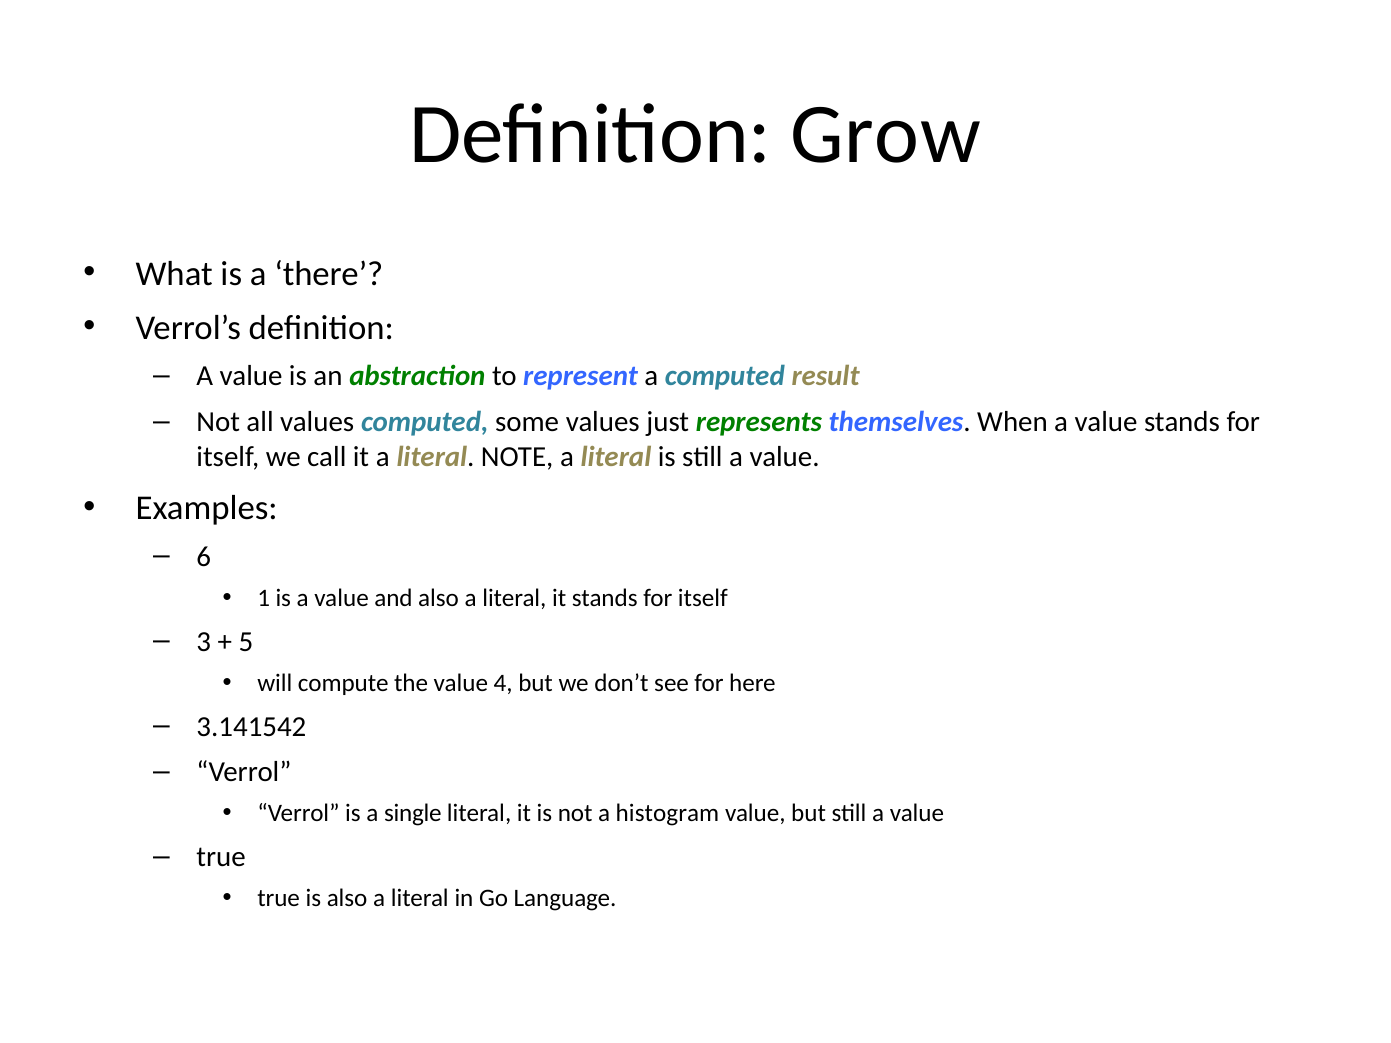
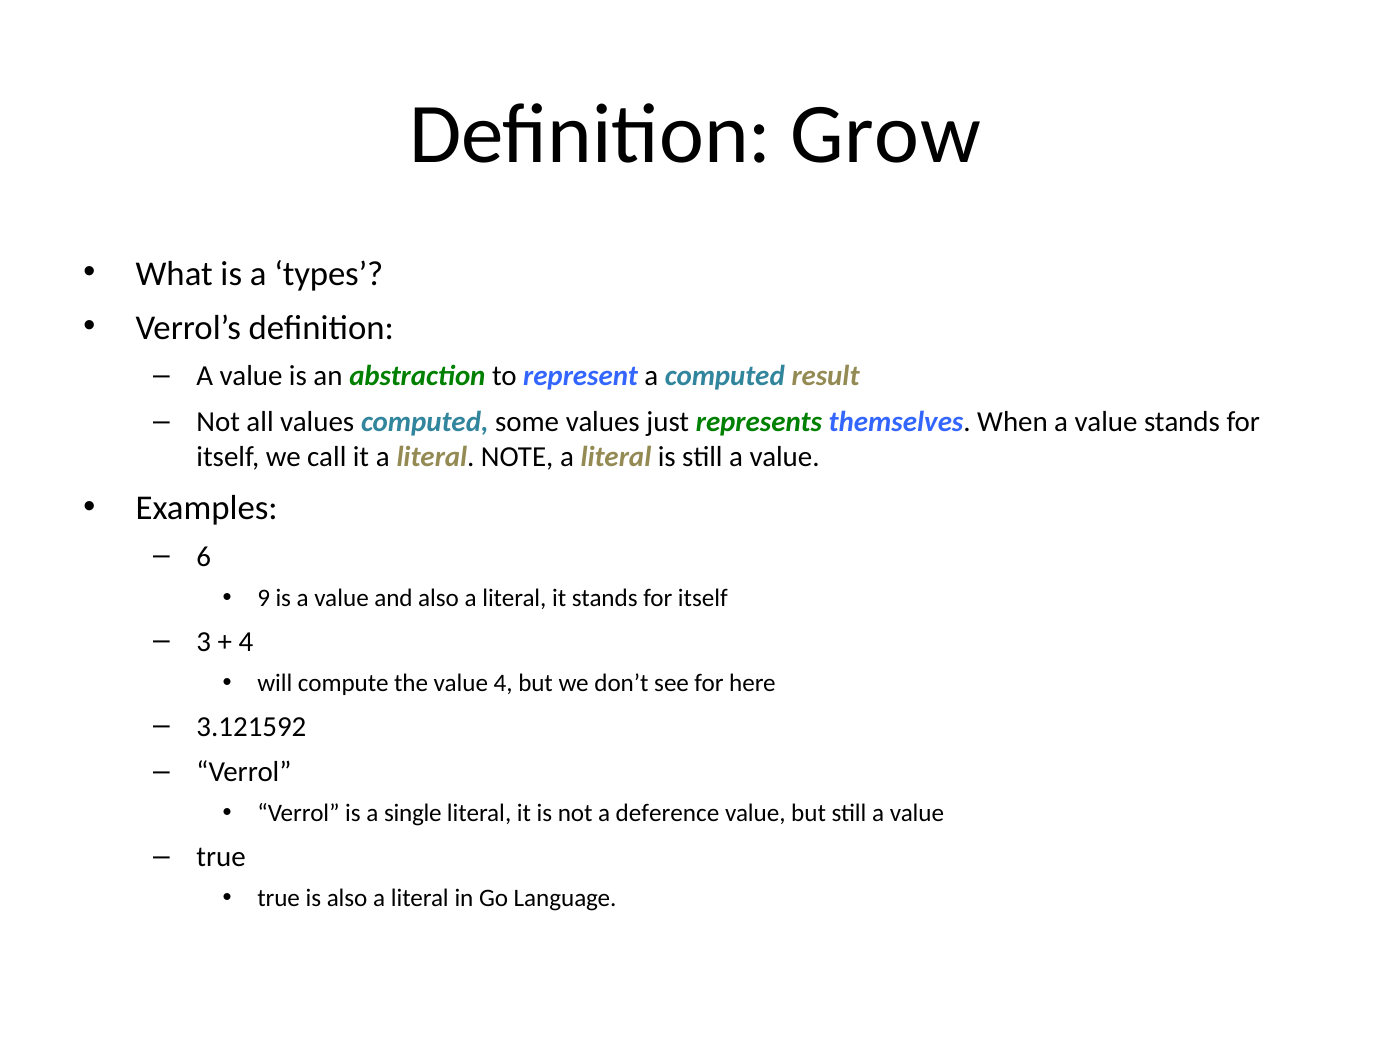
there: there -> types (329, 274)
1: 1 -> 9 (264, 598)
5: 5 -> 4 (246, 642)
3.141542: 3.141542 -> 3.121592 (251, 727)
histogram: histogram -> deference (667, 814)
